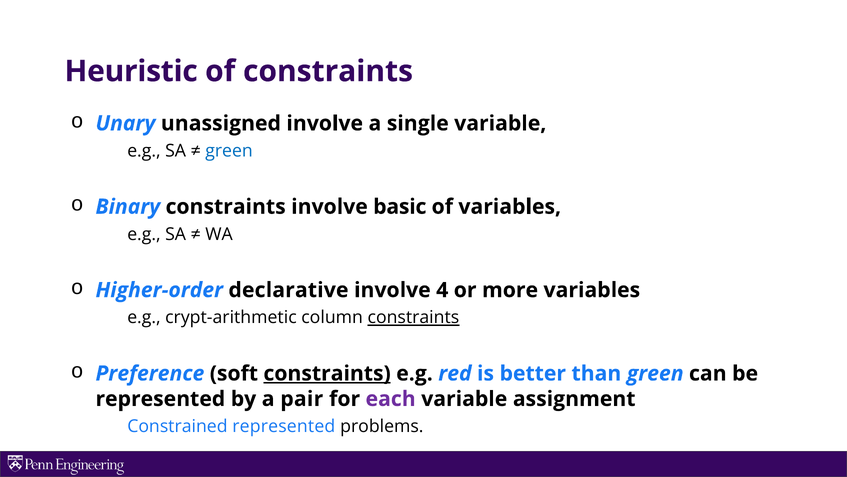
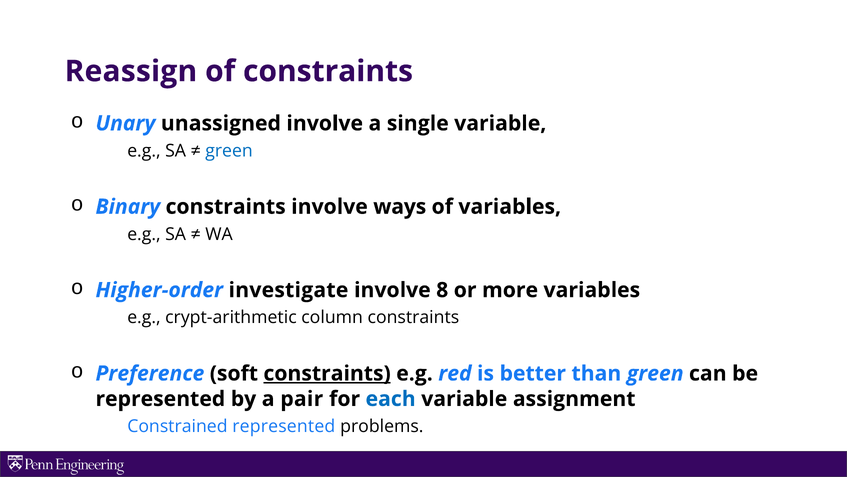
Heuristic: Heuristic -> Reassign (131, 71)
basic: basic -> ways (400, 207)
declarative: declarative -> investigate (288, 290)
4: 4 -> 8 (442, 290)
constraints underline: present -> none (413, 317)
each colour: purple -> blue (391, 399)
